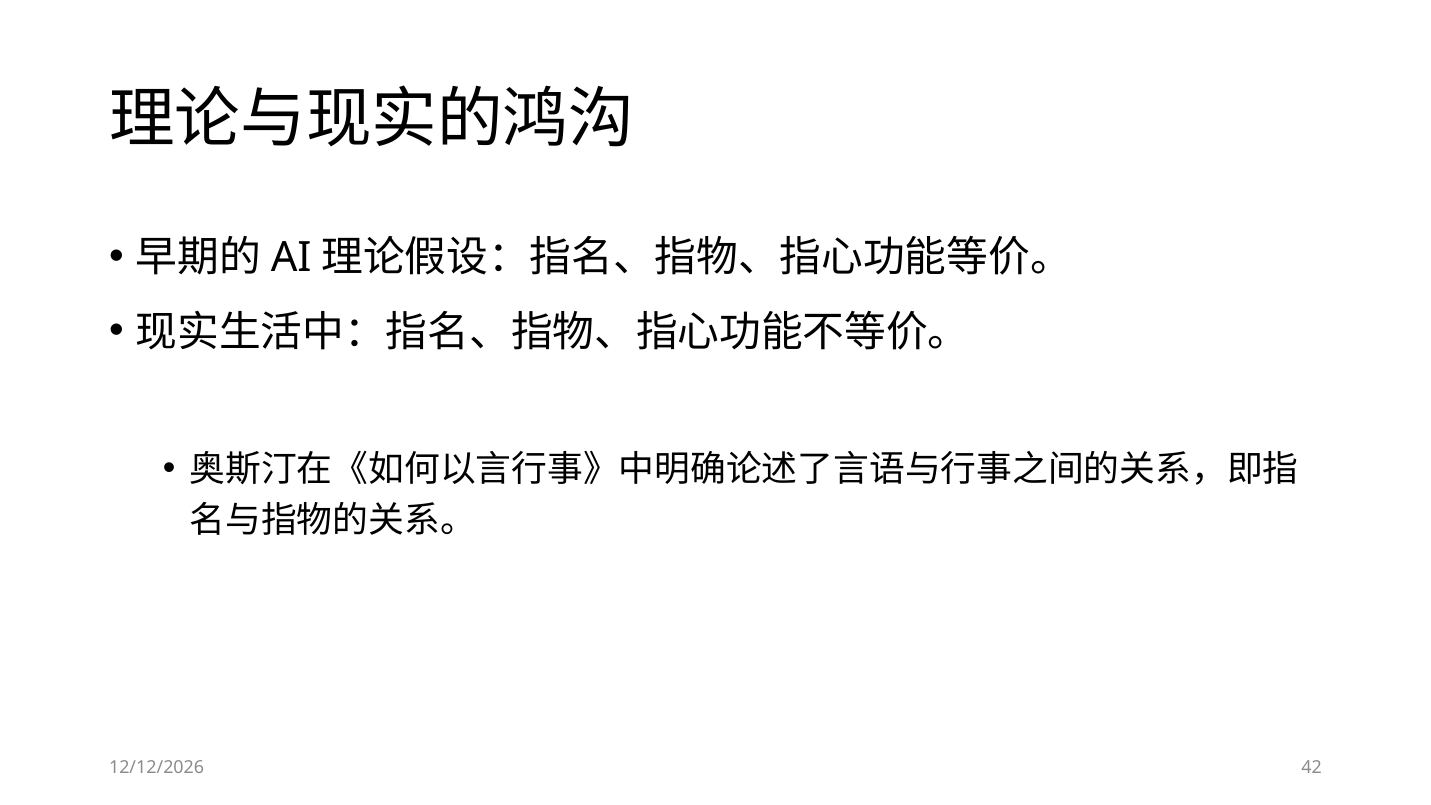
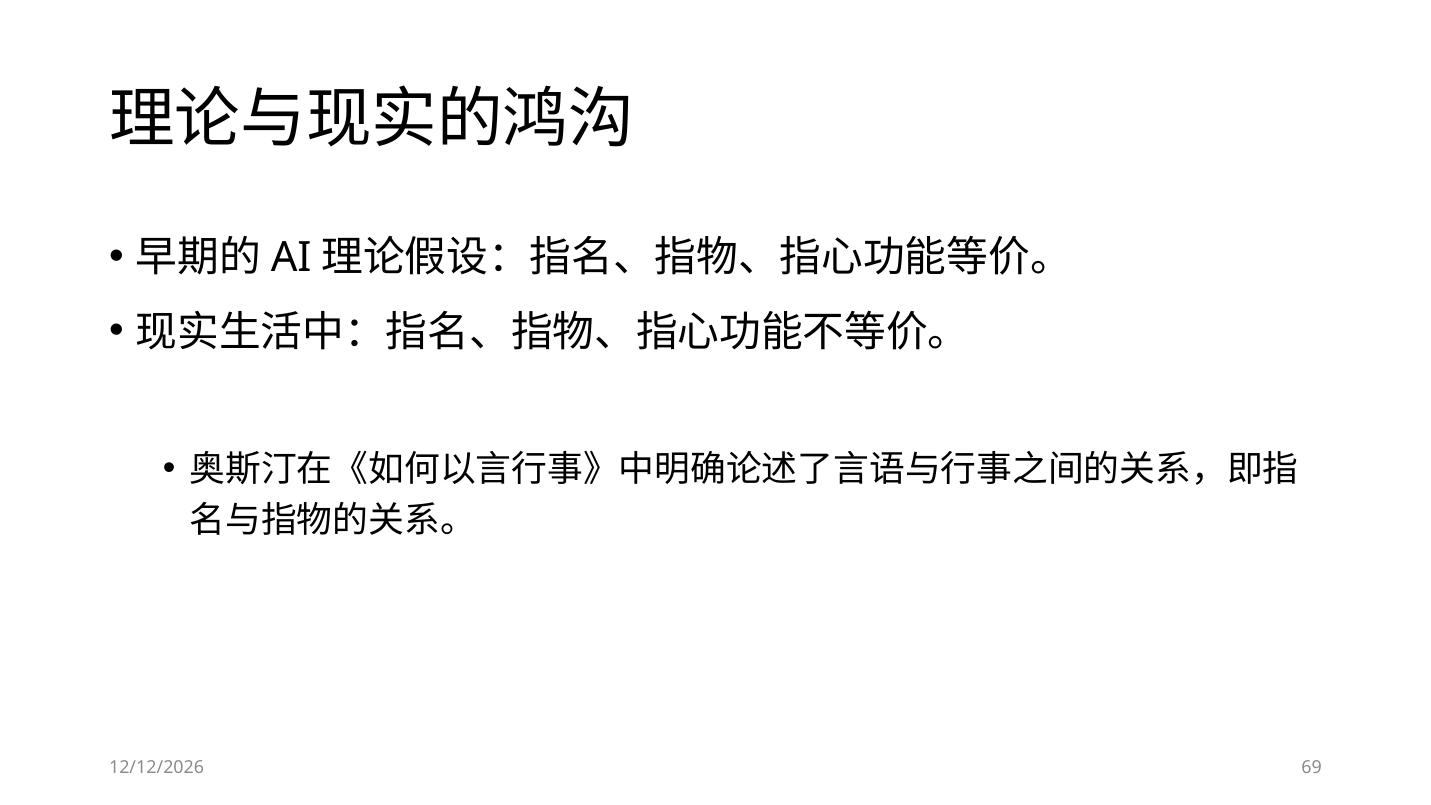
42: 42 -> 69 (1312, 767)
